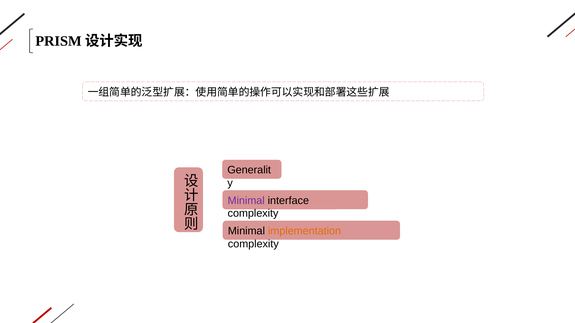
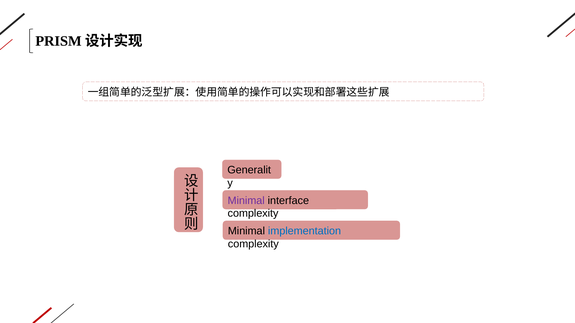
implementation colour: orange -> blue (305, 231)
